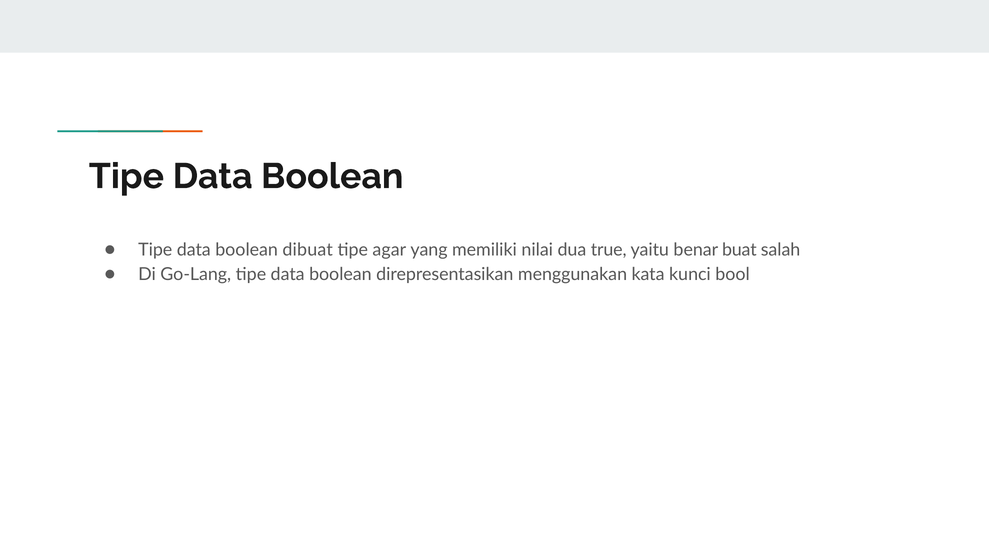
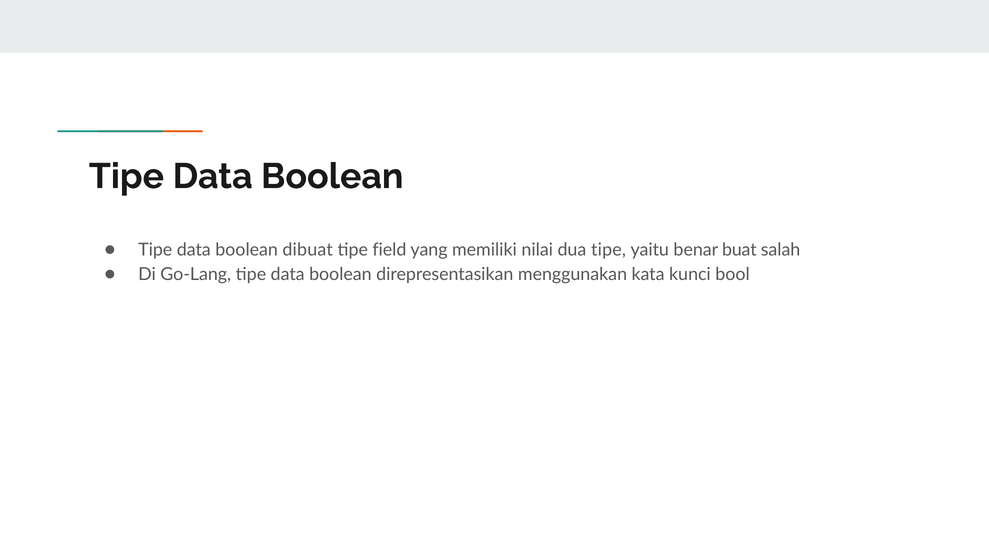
agar: agar -> field (389, 250)
dua true: true -> tipe (609, 250)
